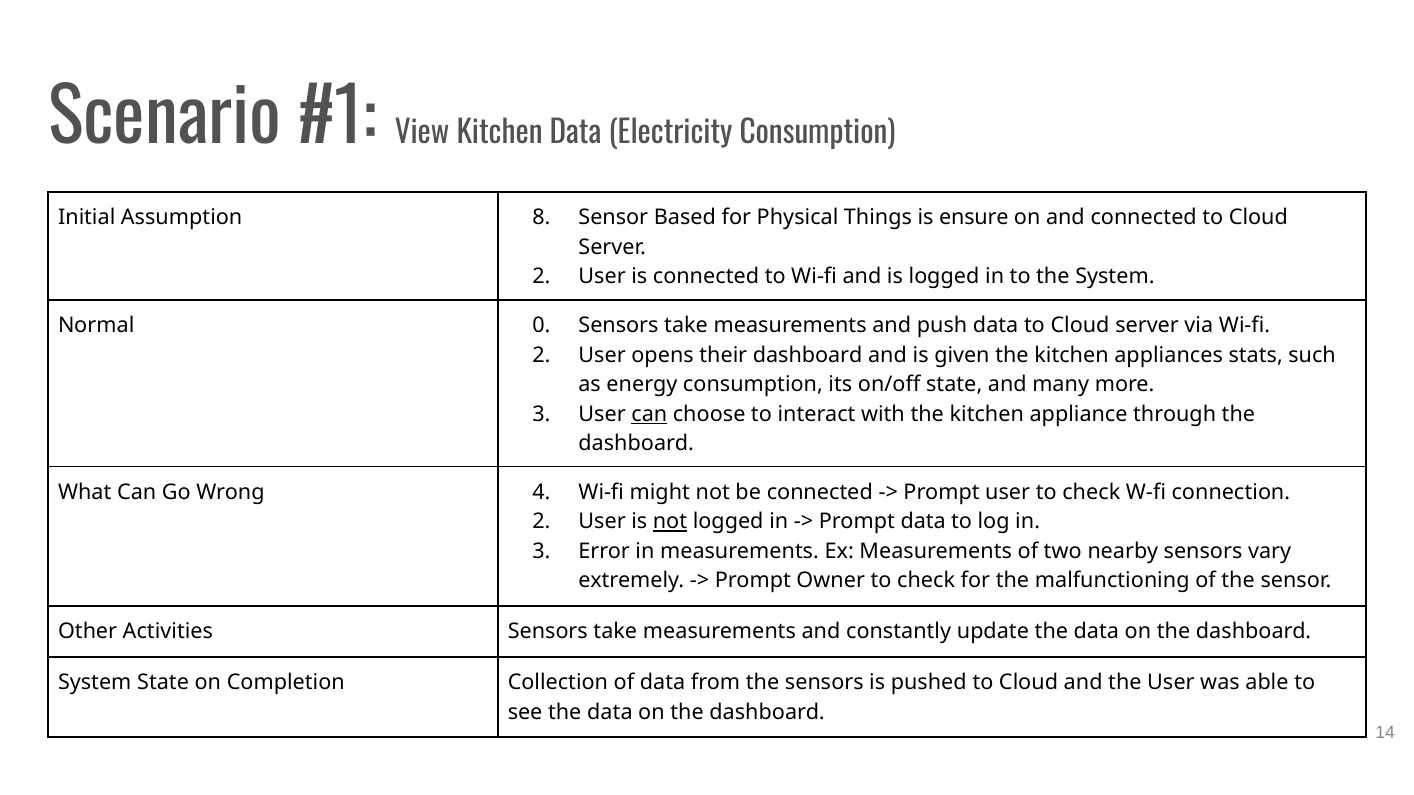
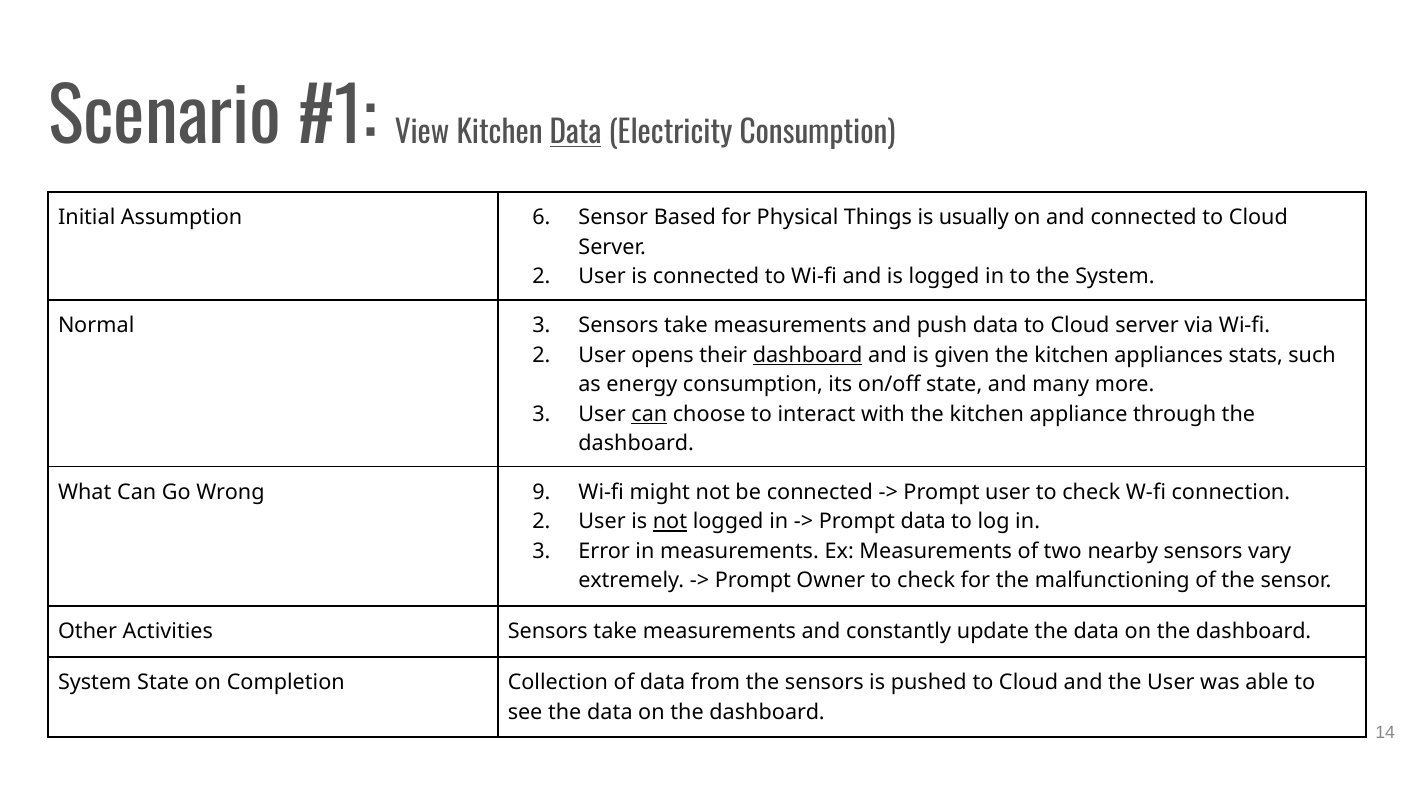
Data underline: none -> present (576, 133)
8: 8 -> 6 (541, 218)
ensure: ensure -> usually (974, 218)
Normal 0: 0 -> 3 (541, 326)
dashboard underline: none -> present (808, 355)
4: 4 -> 9 (541, 493)
